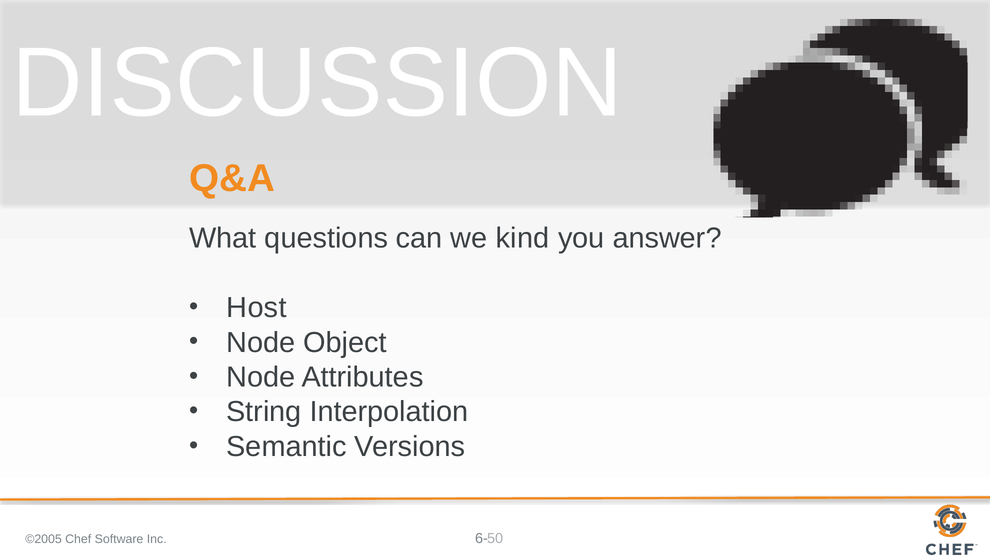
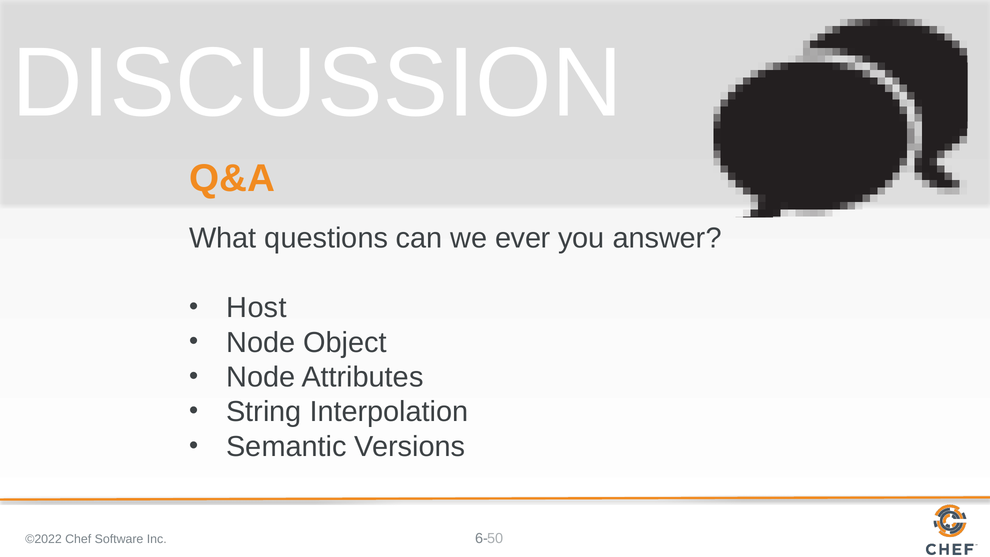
kind: kind -> ever (523, 238)
©2005: ©2005 -> ©2022 (44, 539)
